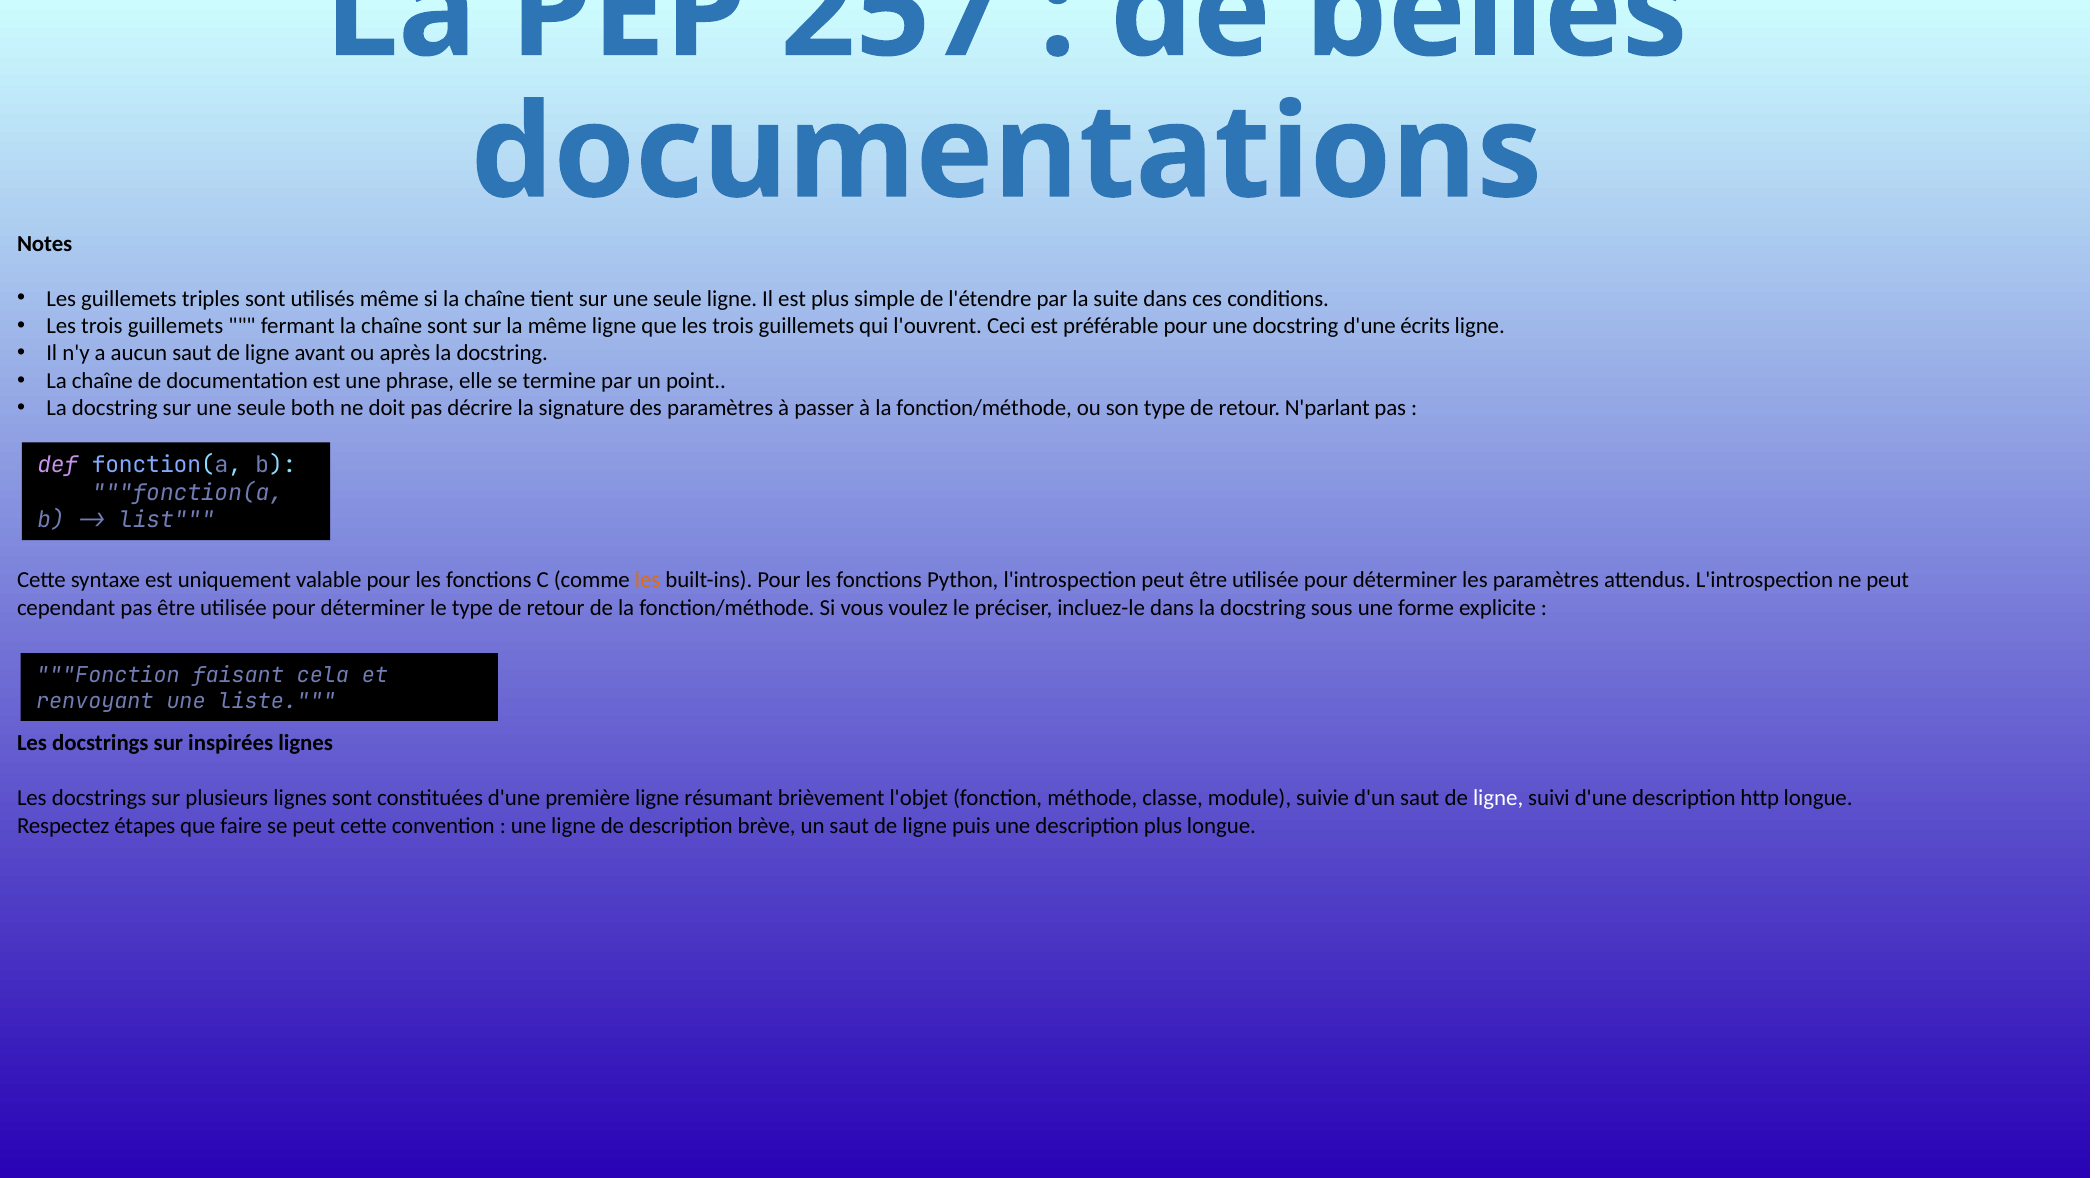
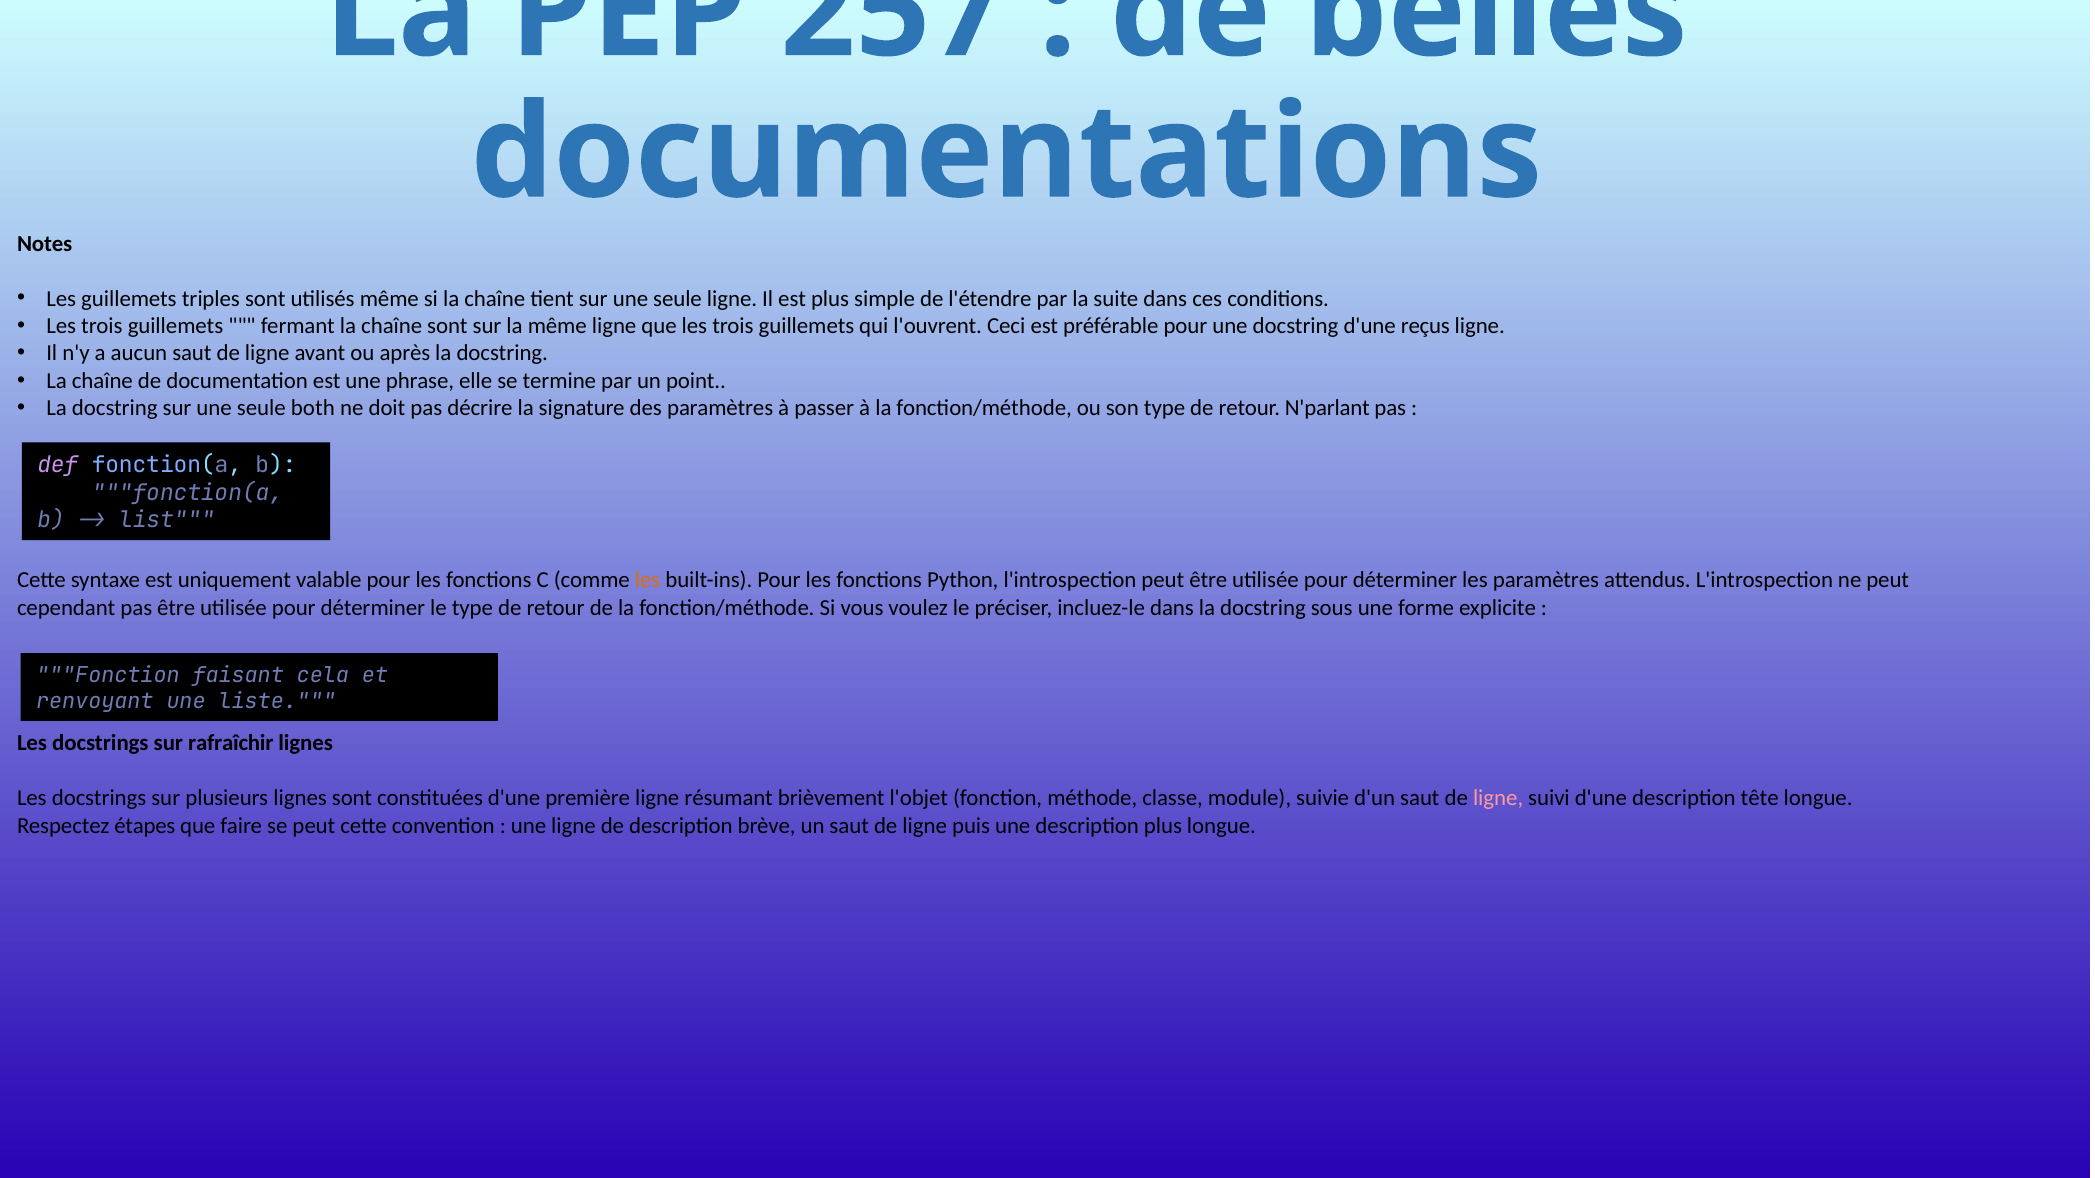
écrits: écrits -> reçus (1425, 326)
inspirées: inspirées -> rafraîchir (231, 744)
ligne colour: white -> pink (1498, 798)
http: http -> tête (1760, 798)
